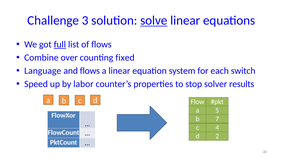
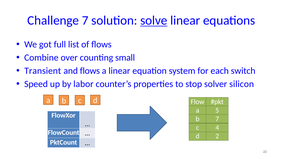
Challenge 3: 3 -> 7 (85, 21)
full underline: present -> none (60, 45)
fixed: fixed -> small (125, 58)
Language: Language -> Transient (43, 71)
results: results -> silicon (242, 84)
